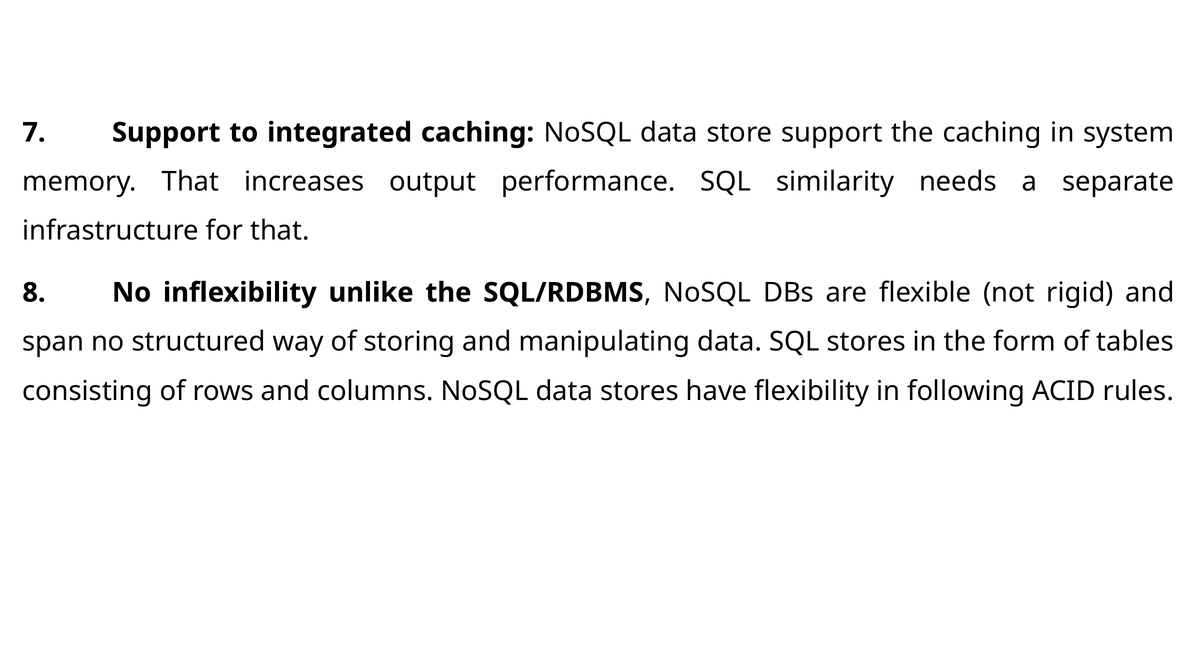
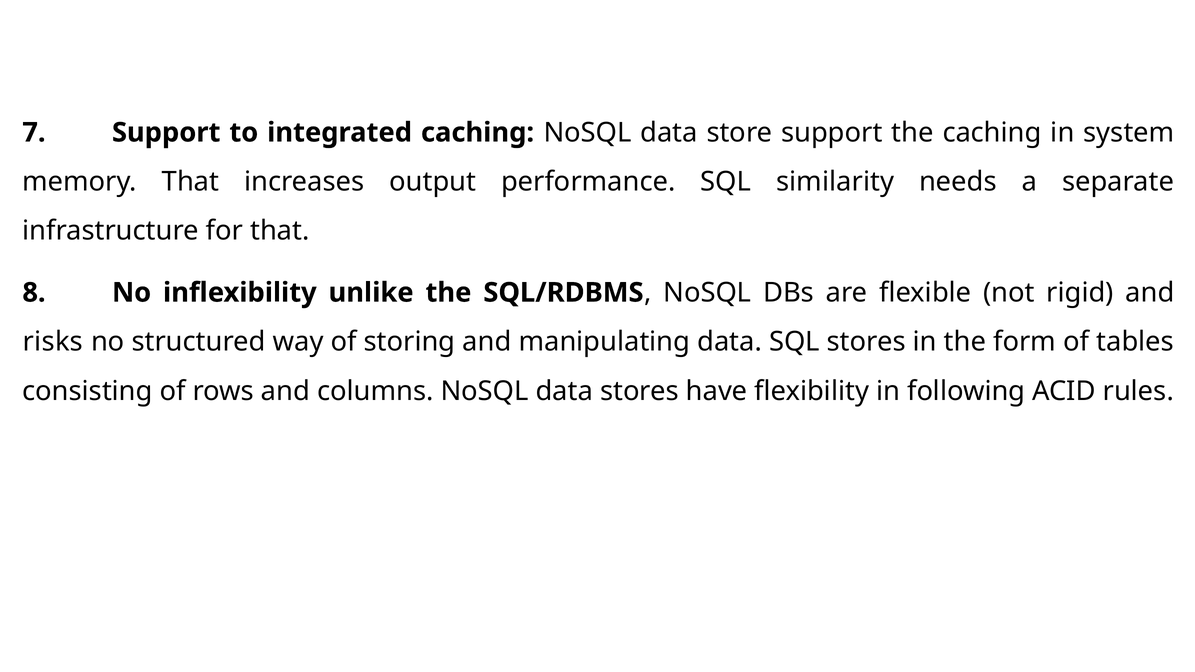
span: span -> risks (53, 342)
